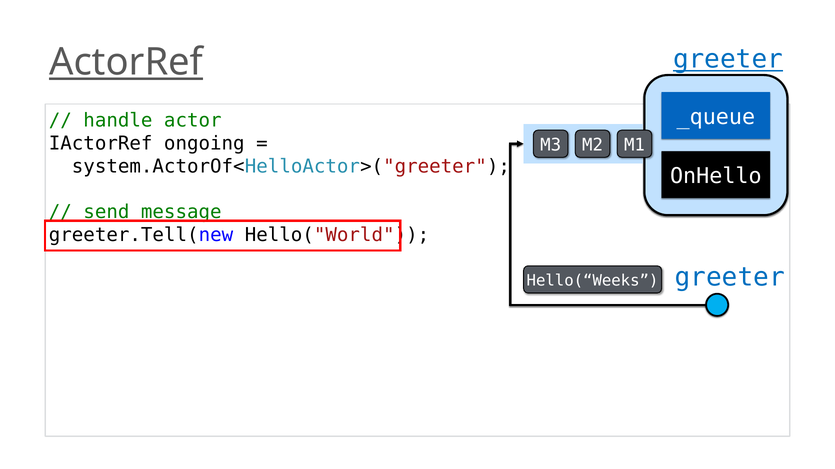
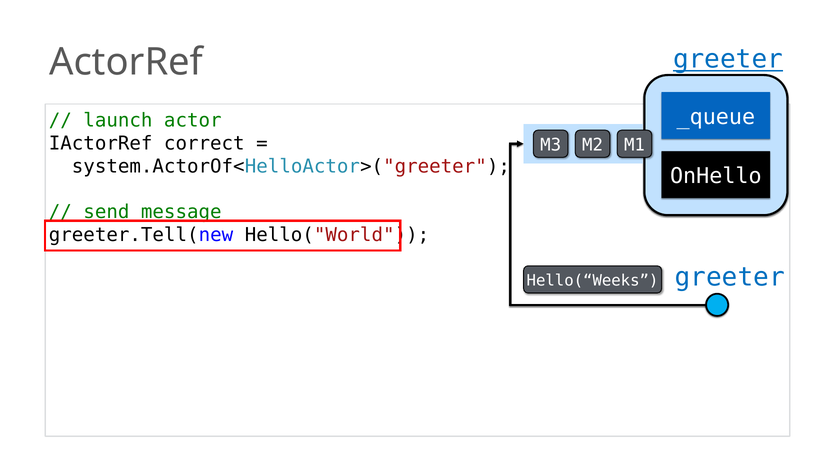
ActorRef underline: present -> none (126, 62)
handle: handle -> launch (118, 121)
ongoing: ongoing -> correct (204, 144)
